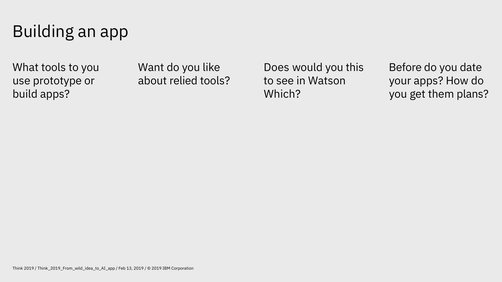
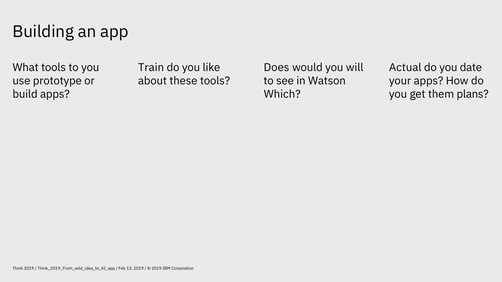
Want: Want -> Train (151, 67)
this: this -> will (355, 67)
Before: Before -> Actual (405, 67)
relied: relied -> these (183, 81)
